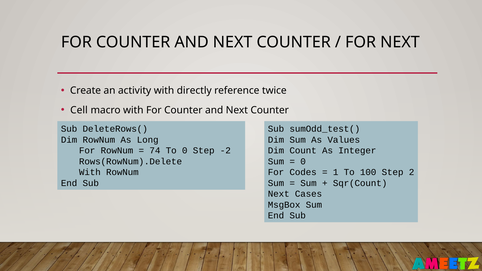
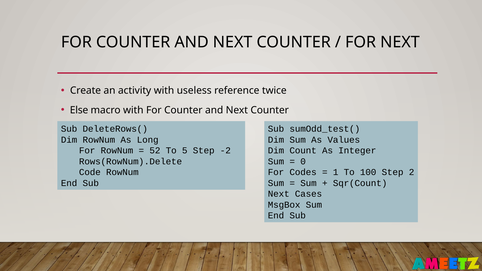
directly: directly -> useless (194, 91)
Cell: Cell -> Else (79, 110)
74: 74 -> 52 (155, 151)
To 0: 0 -> 5 (185, 151)
With: With -> Code (90, 172)
